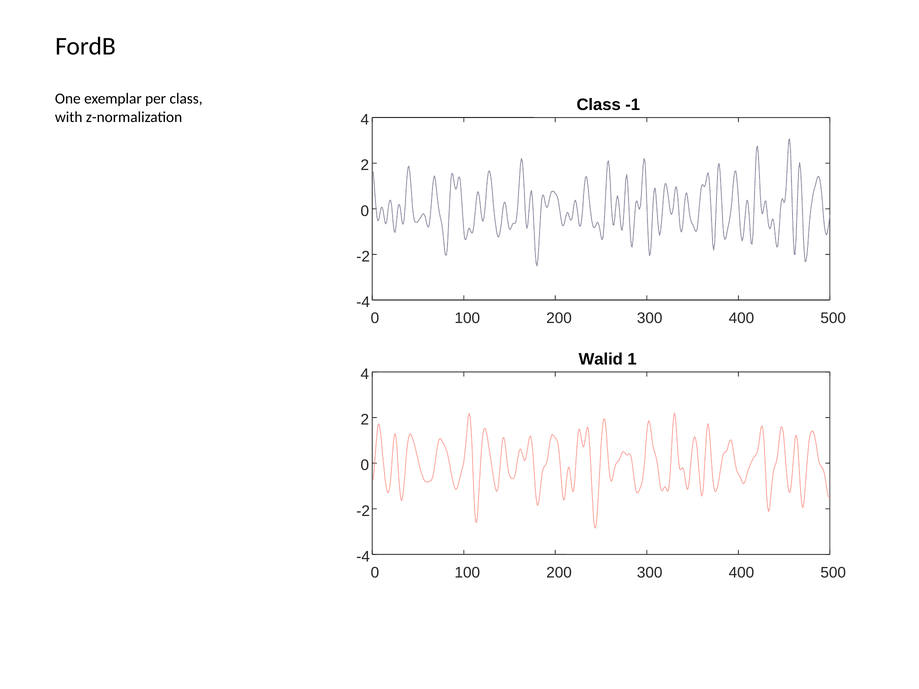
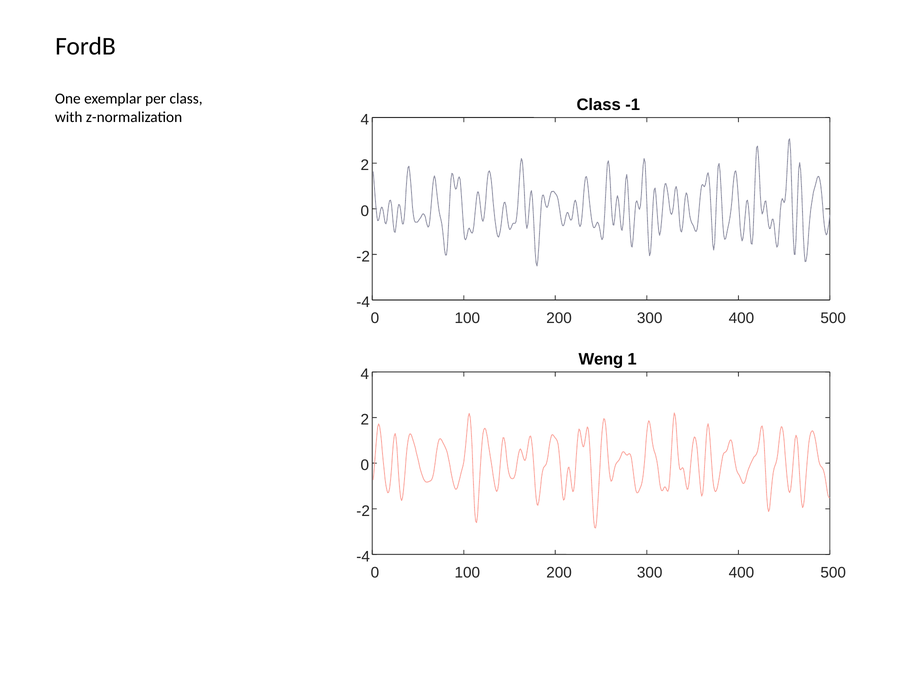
Walid: Walid -> Weng (601, 359)
